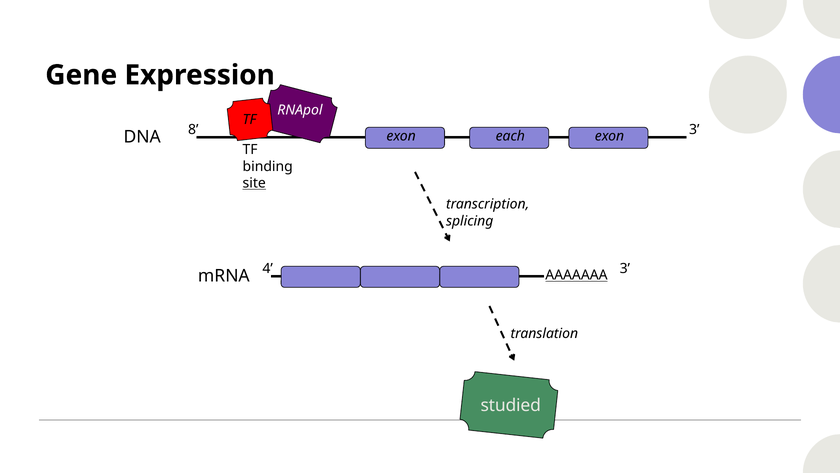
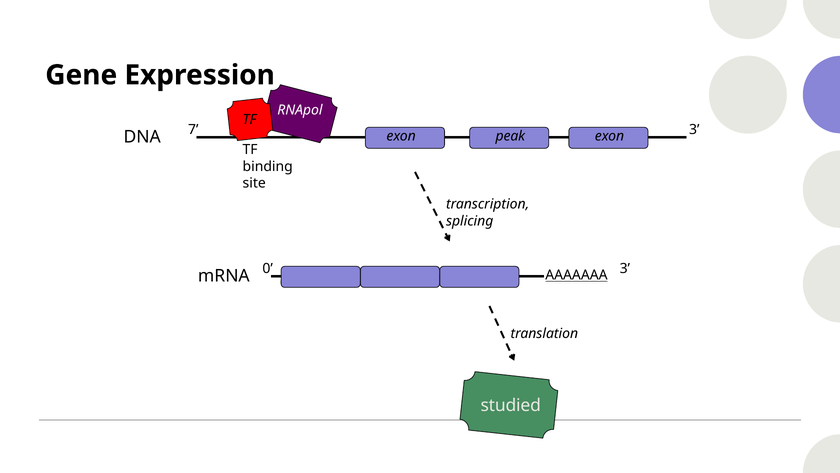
8: 8 -> 7 (193, 130)
each: each -> peak (510, 136)
site underline: present -> none (254, 183)
4: 4 -> 0 (268, 269)
